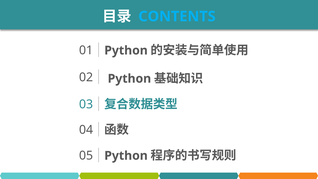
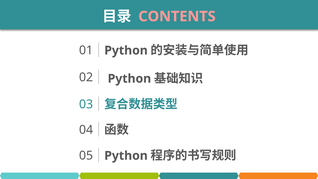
CONTENTS colour: light blue -> pink (177, 16)
